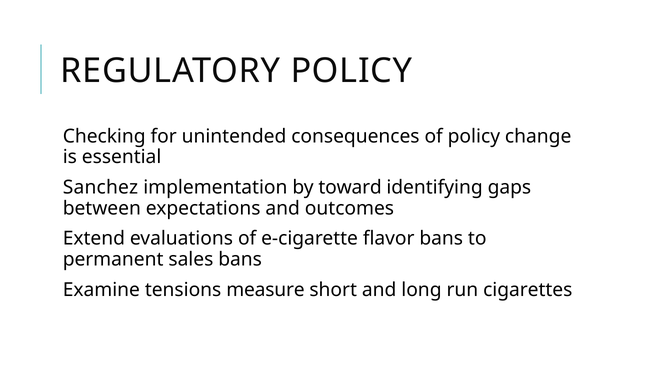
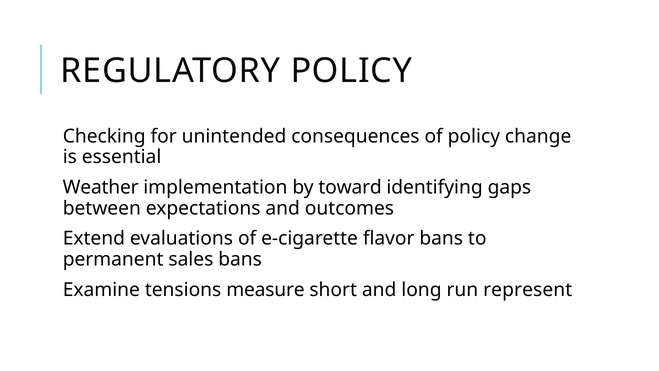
Sanchez: Sanchez -> Weather (101, 187)
cigarettes: cigarettes -> represent (528, 289)
